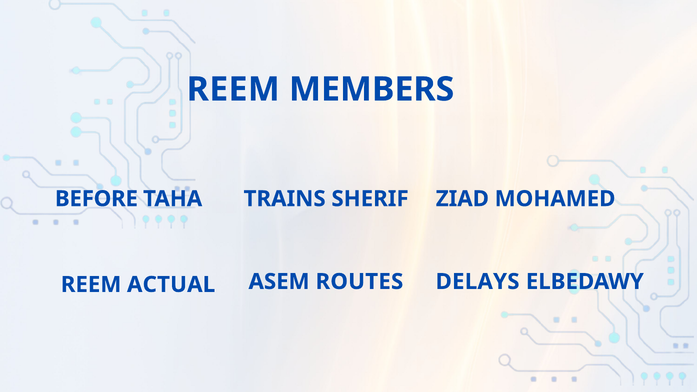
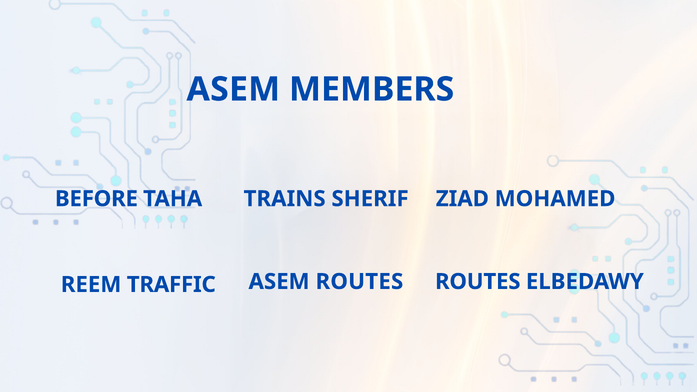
REEM: REEM -> ASEM (233, 89)
DELAYS: DELAYS -> ROUTES (478, 282)
ACTUAL: ACTUAL -> TRAFFIC (171, 285)
